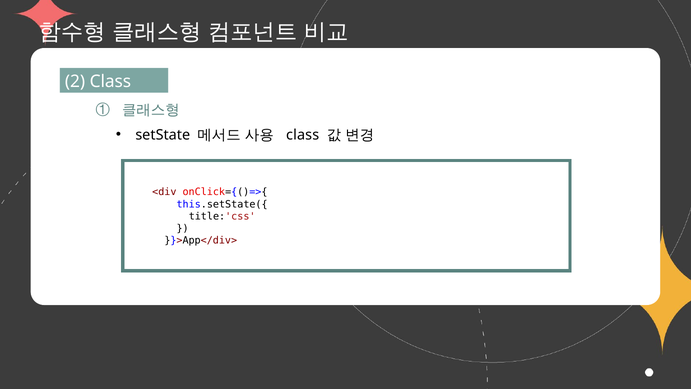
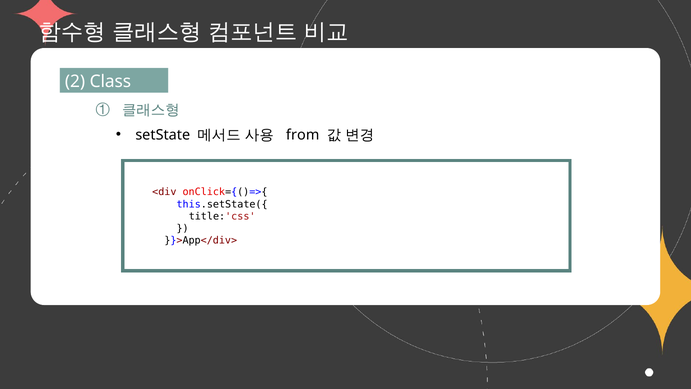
class: class -> from (303, 135)
